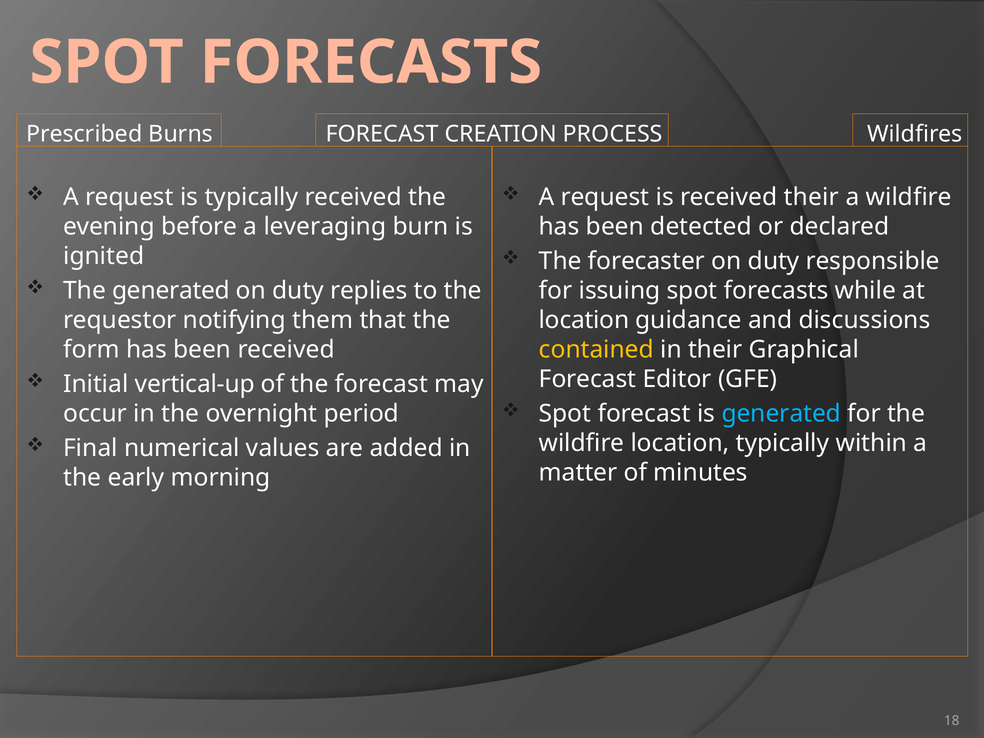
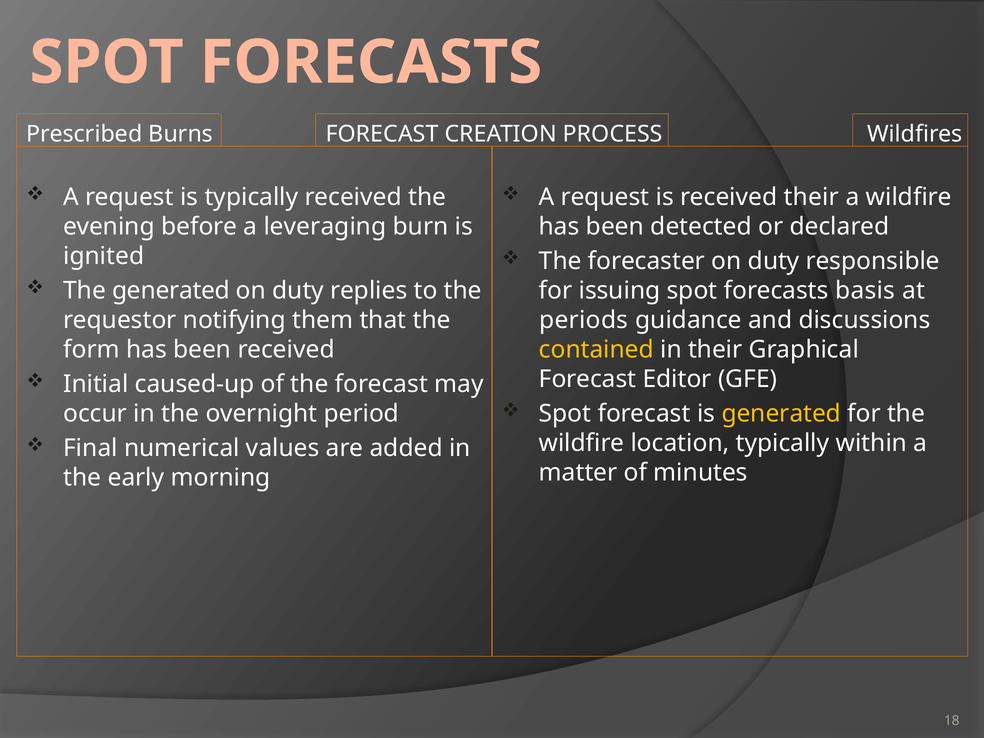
while: while -> basis (865, 291)
location: location -> periods (584, 320)
vertical-up: vertical-up -> caused-up (195, 384)
generated colour: light blue -> yellow (781, 414)
